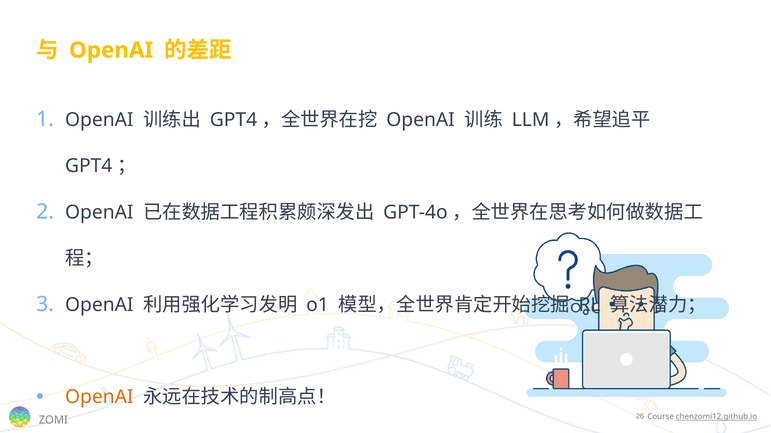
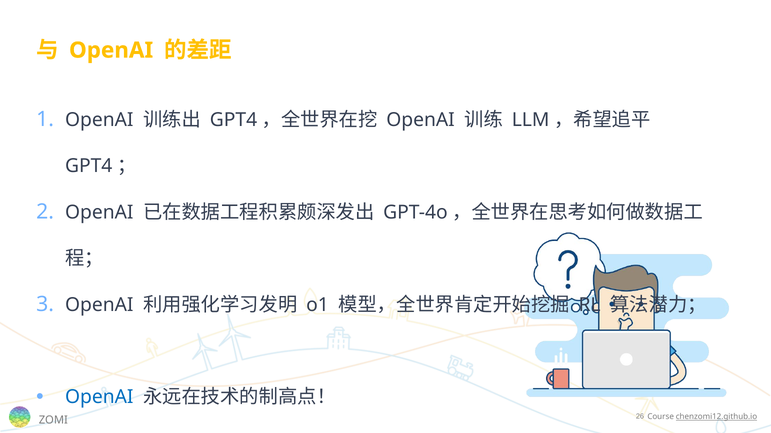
OpenAI colour: orange -> blue (99, 398)
